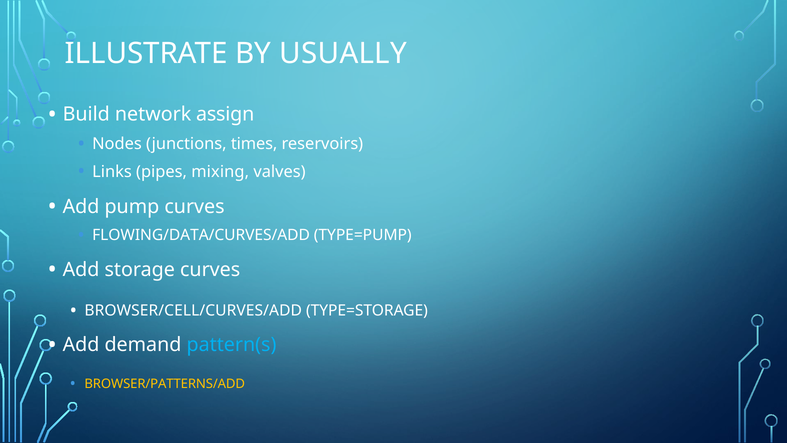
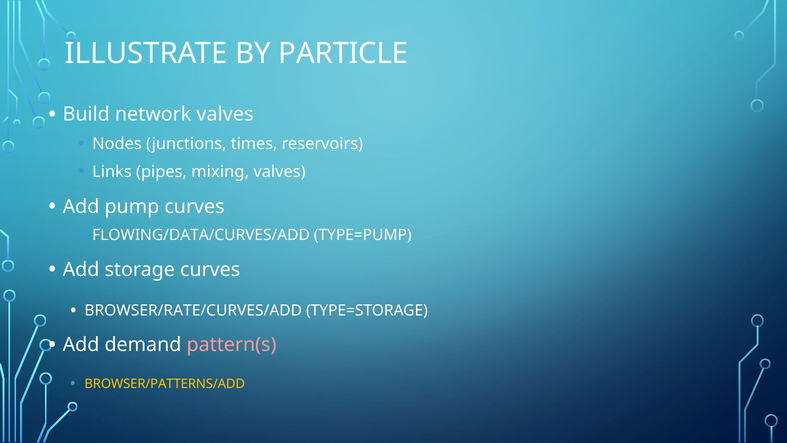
USUALLY: USUALLY -> PARTICLE (343, 53)
network assign: assign -> valves (225, 114)
BROWSER/CELL/CURVES/ADD: BROWSER/CELL/CURVES/ADD -> BROWSER/RATE/CURVES/ADD (193, 310)
pattern(s colour: light blue -> pink (231, 345)
